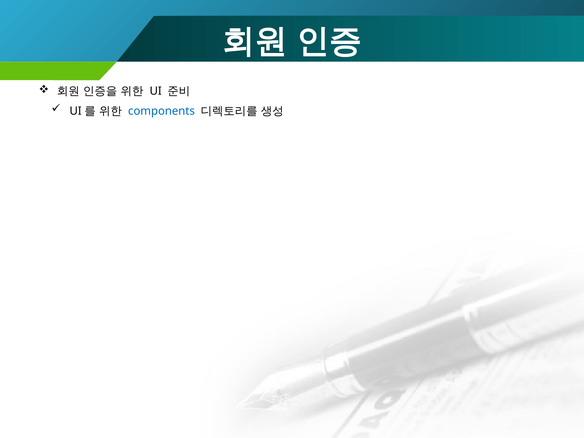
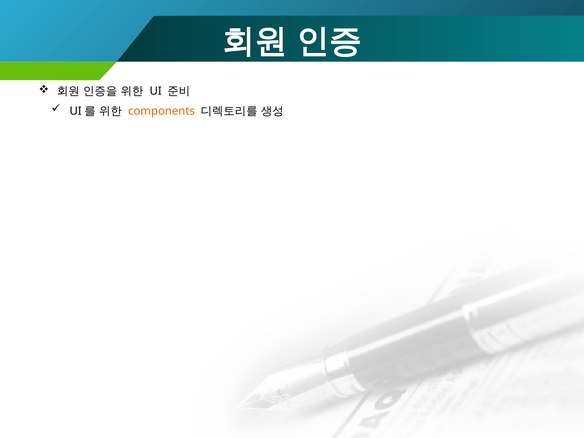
components colour: blue -> orange (161, 111)
